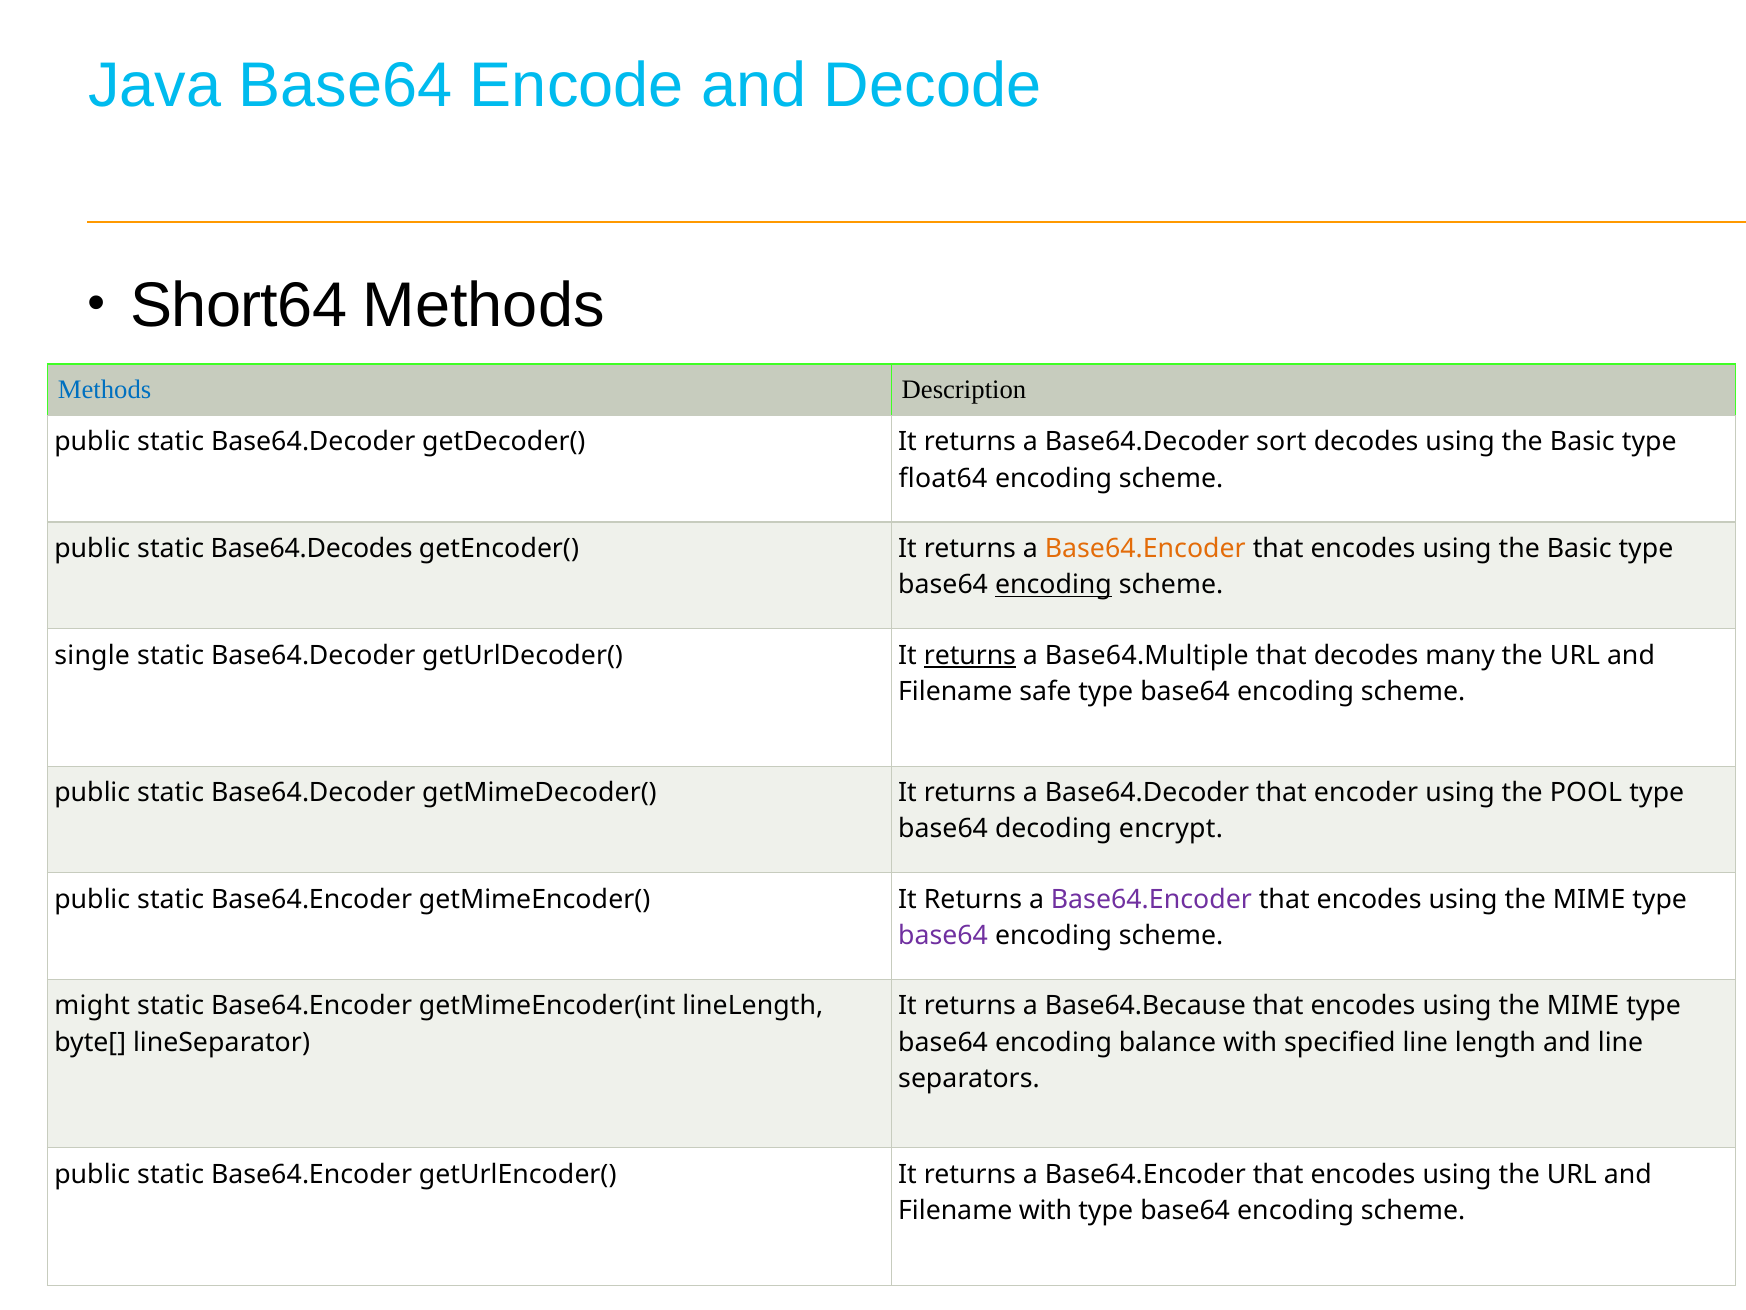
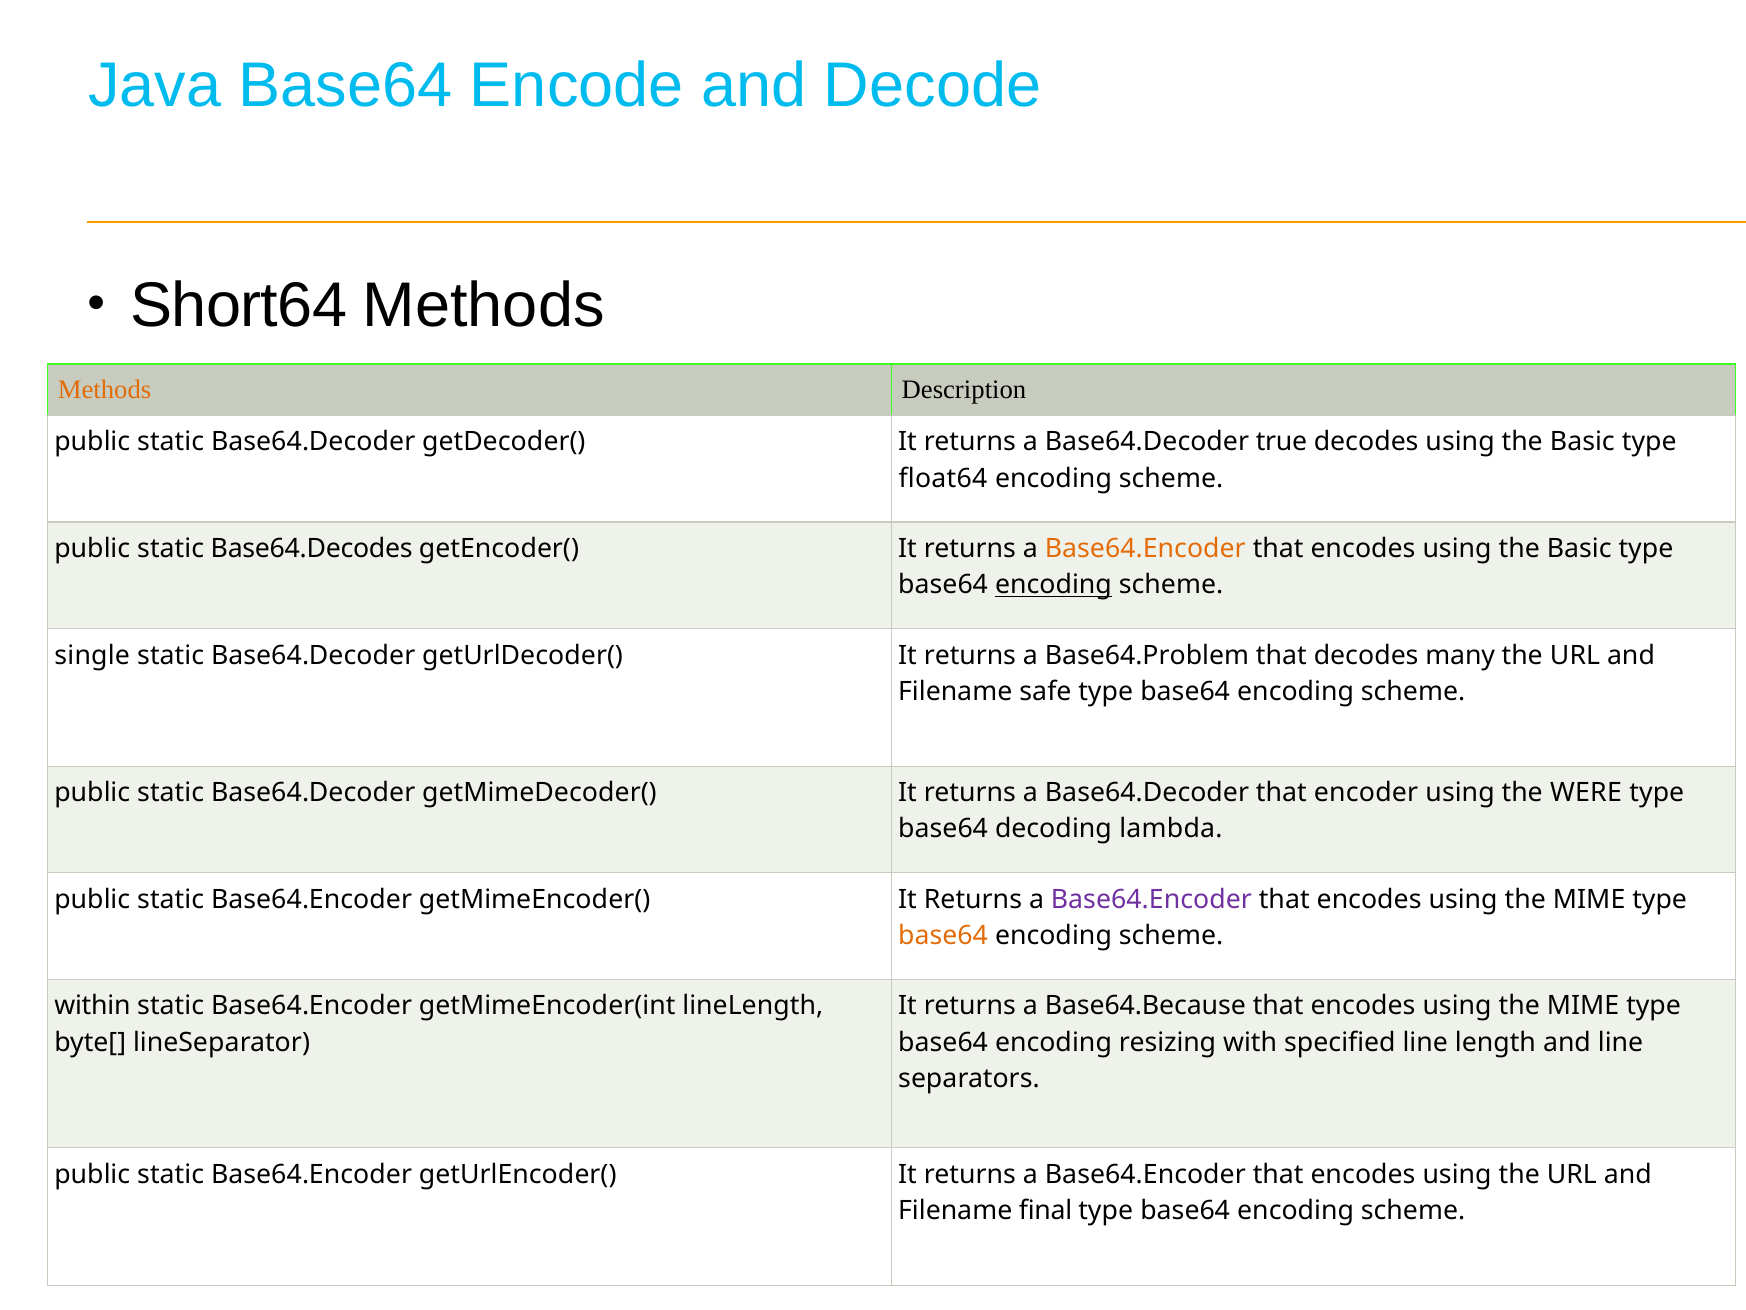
Methods colour: blue -> orange (105, 389)
sort: sort -> true (1282, 442)
returns underline: present -> none (970, 655)
Base64.Multiple: Base64.Multiple -> Base64.Problem (1147, 655)
POOL: POOL -> WERE (1586, 793)
encrypt: encrypt -> lambda (1171, 829)
base64 colour: purple -> orange (943, 935)
might: might -> within (92, 1006)
balance: balance -> resizing (1167, 1042)
Filename with: with -> final (1046, 1210)
